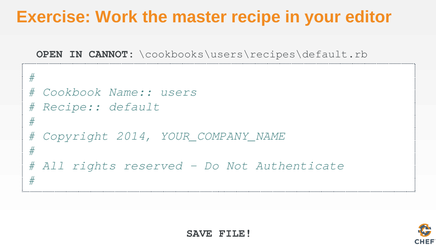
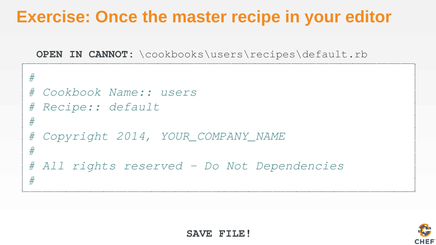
Work: Work -> Once (116, 17)
Authenticate: Authenticate -> Dependencies (300, 165)
